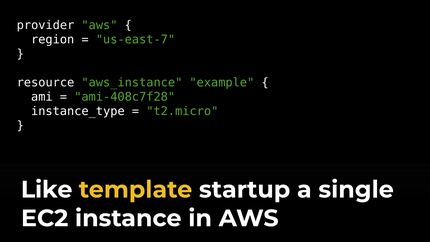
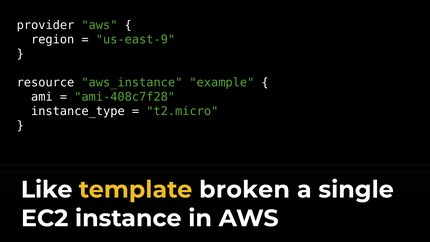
us-east-7: us-east-7 -> us-east-9 (135, 40)
startup: startup -> broken (244, 190)
